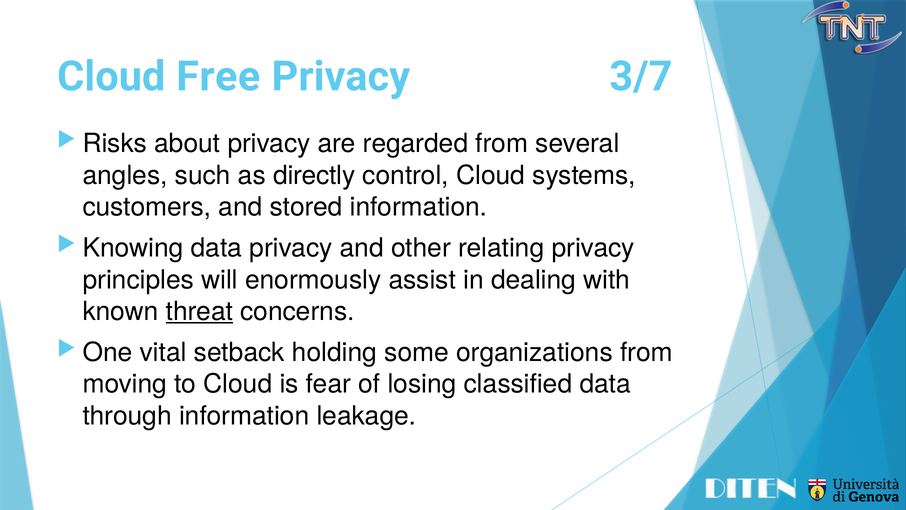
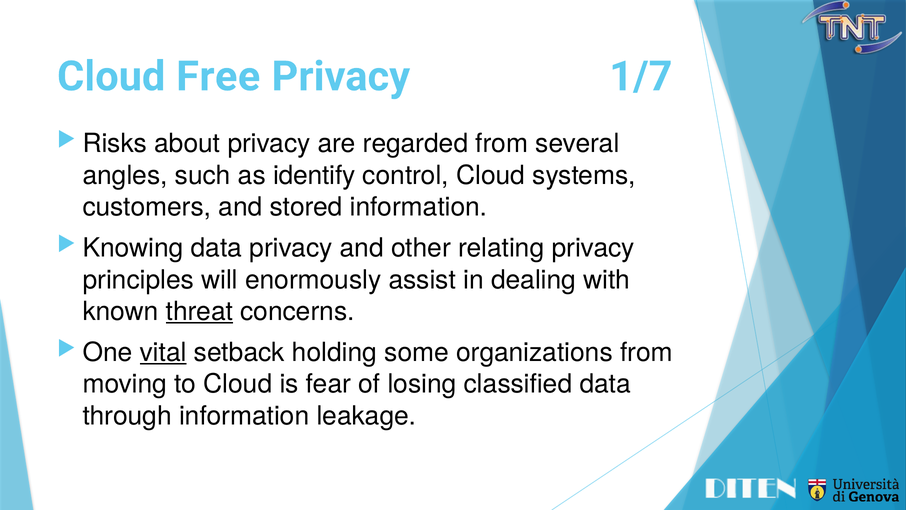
3/7: 3/7 -> 1/7 (641, 77)
directly: directly -> identify (314, 175)
vital underline: none -> present (163, 352)
